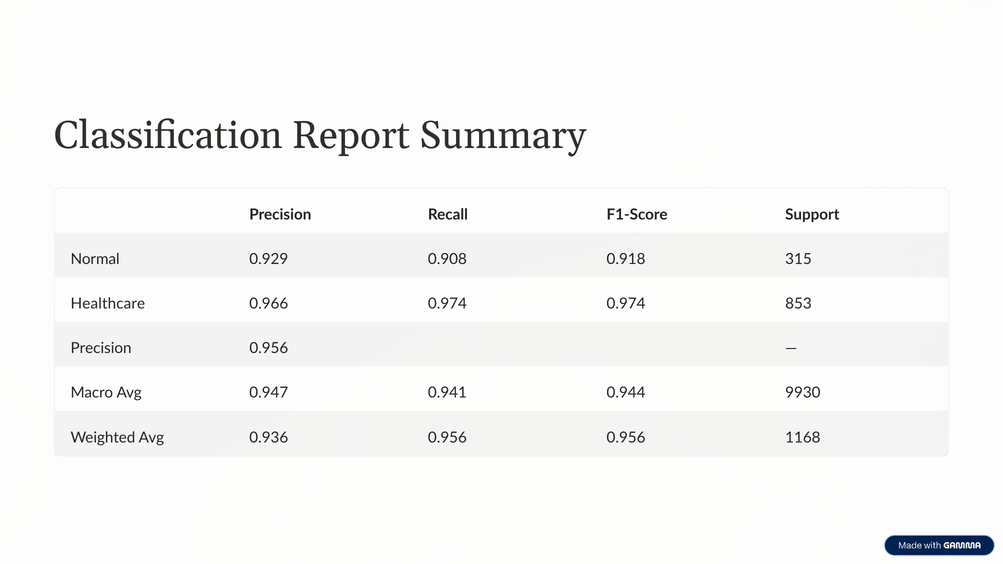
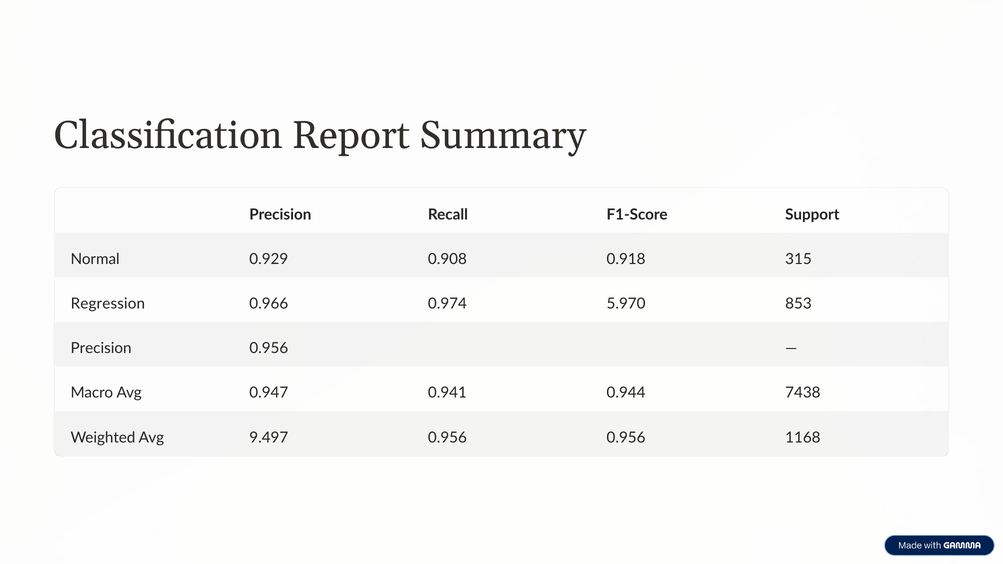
Healthcare: Healthcare -> Regression (108, 304)
0.974 0.974: 0.974 -> 5.970 (626, 304)
9930: 9930 -> 7438 (803, 393)
0.936: 0.936 -> 9.497 (269, 438)
